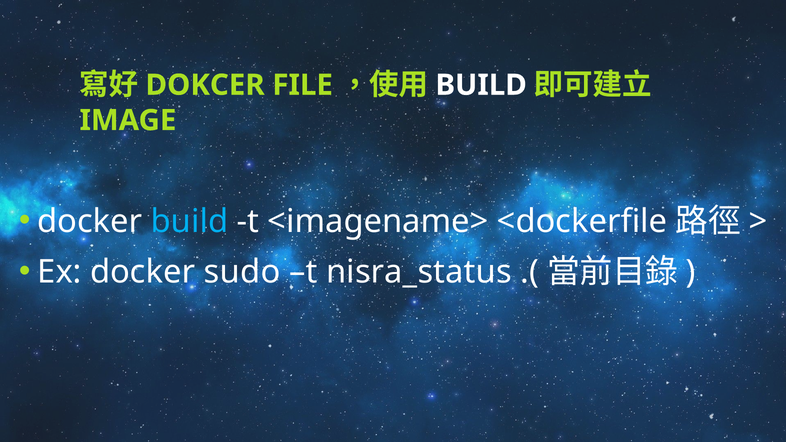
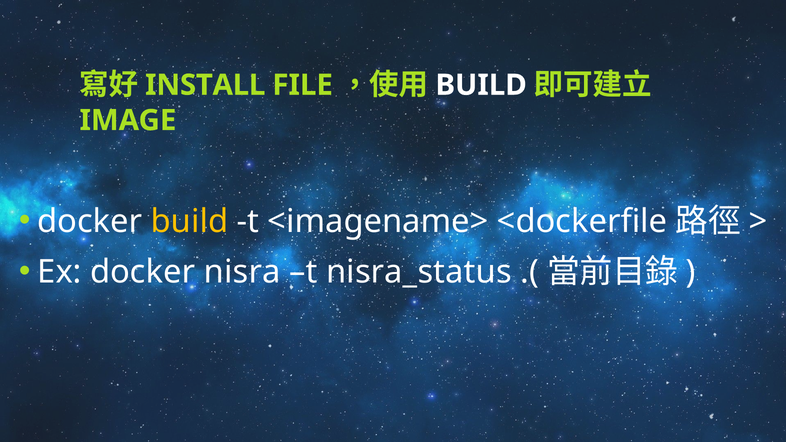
DOKCER: DOKCER -> INSTALL (205, 85)
build colour: light blue -> yellow (190, 221)
sudo: sudo -> nisra (242, 272)
